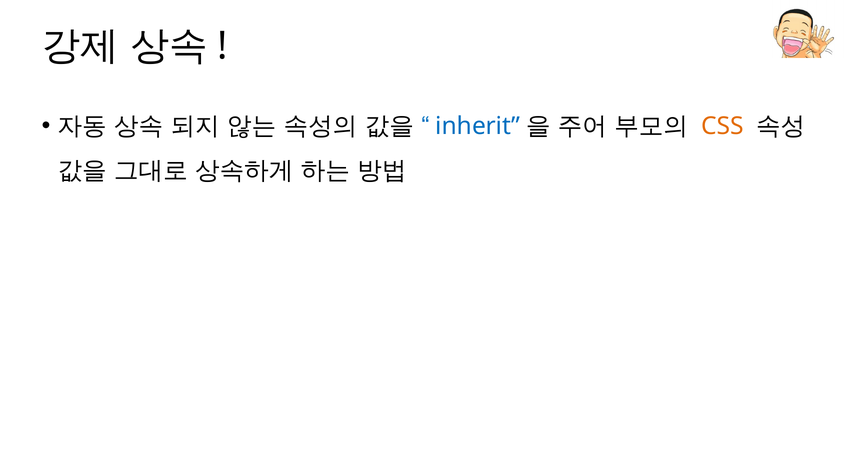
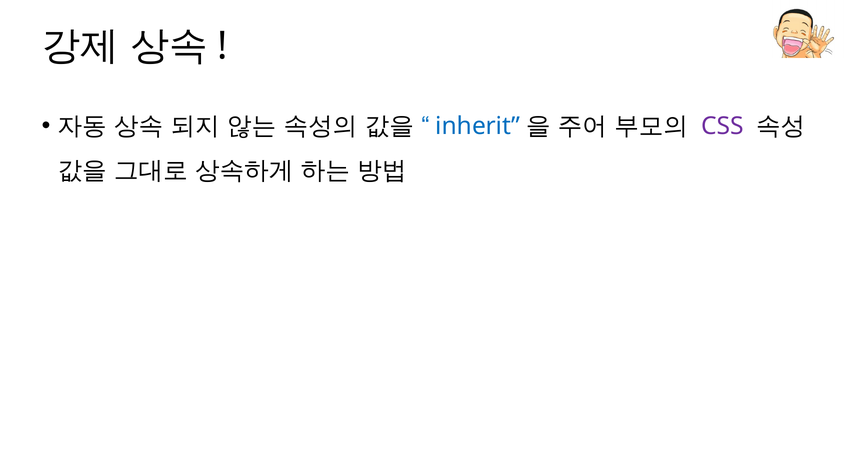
CSS colour: orange -> purple (723, 126)
